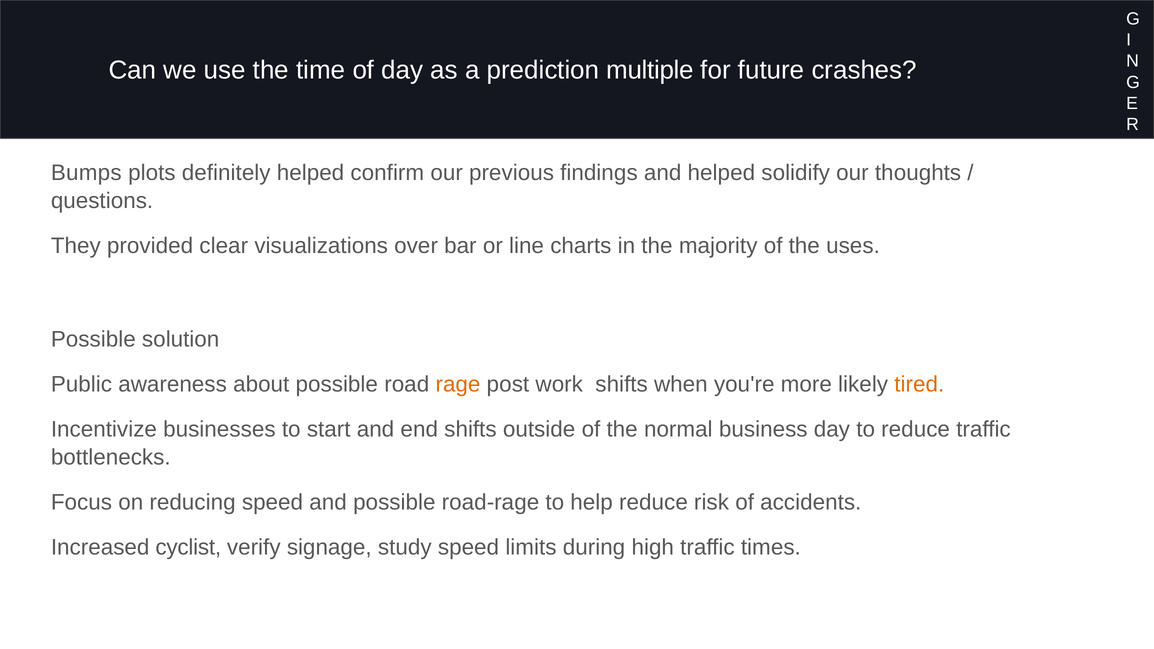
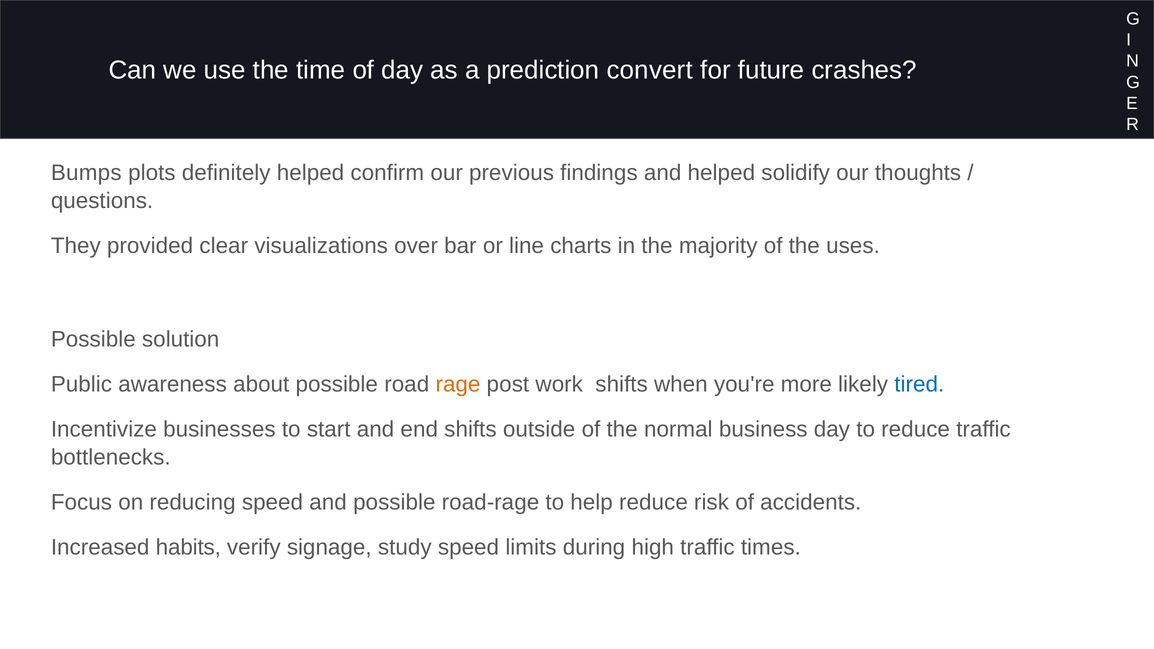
multiple: multiple -> convert (650, 70)
tired colour: orange -> blue (919, 384)
cyclist: cyclist -> habits (188, 548)
